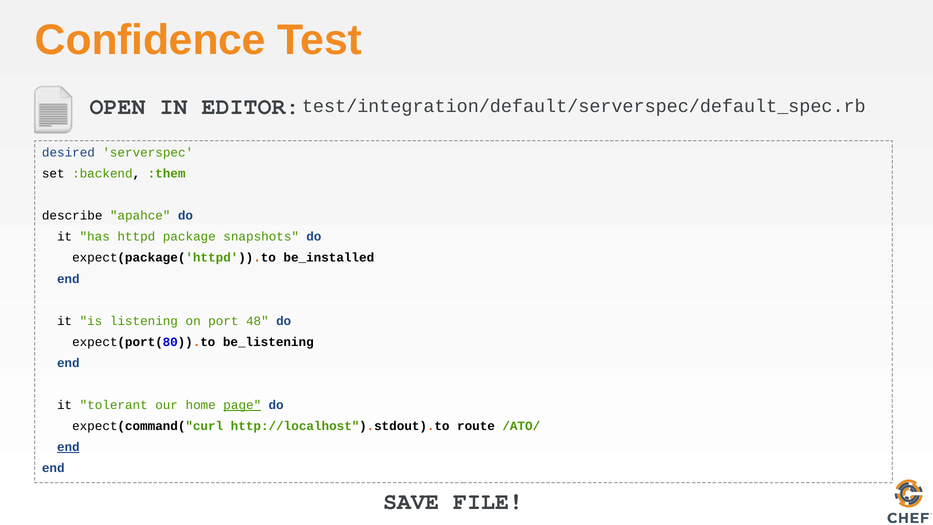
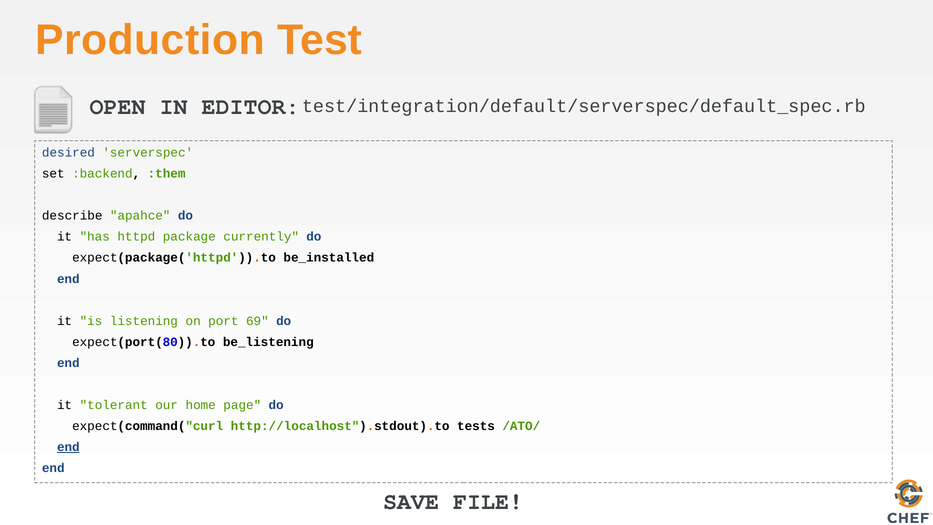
Confidence: Confidence -> Production (150, 40)
snapshots: snapshots -> currently (261, 237)
48: 48 -> 69 (257, 321)
page underline: present -> none (242, 405)
route: route -> tests (476, 426)
